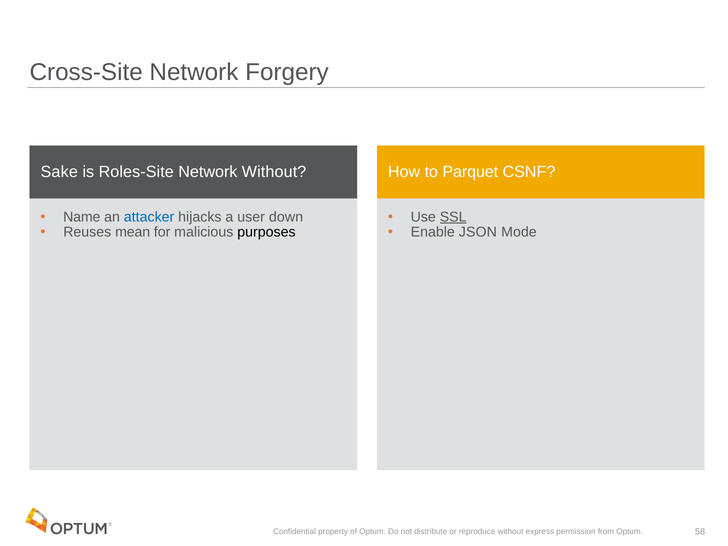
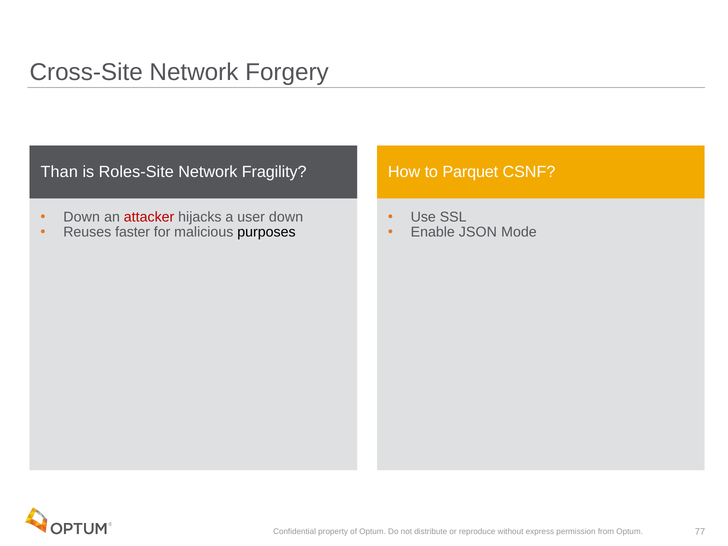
Sake: Sake -> Than (59, 172)
Network Without: Without -> Fragility (274, 172)
Name: Name -> Down (82, 217)
attacker colour: blue -> red (149, 217)
SSL underline: present -> none (453, 217)
mean: mean -> faster (133, 232)
58: 58 -> 77 (700, 532)
